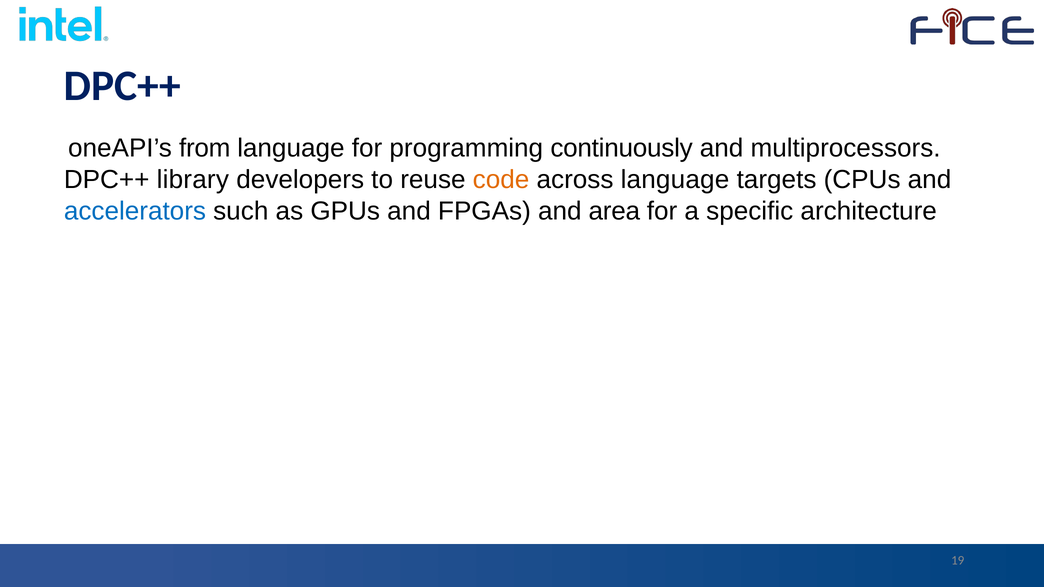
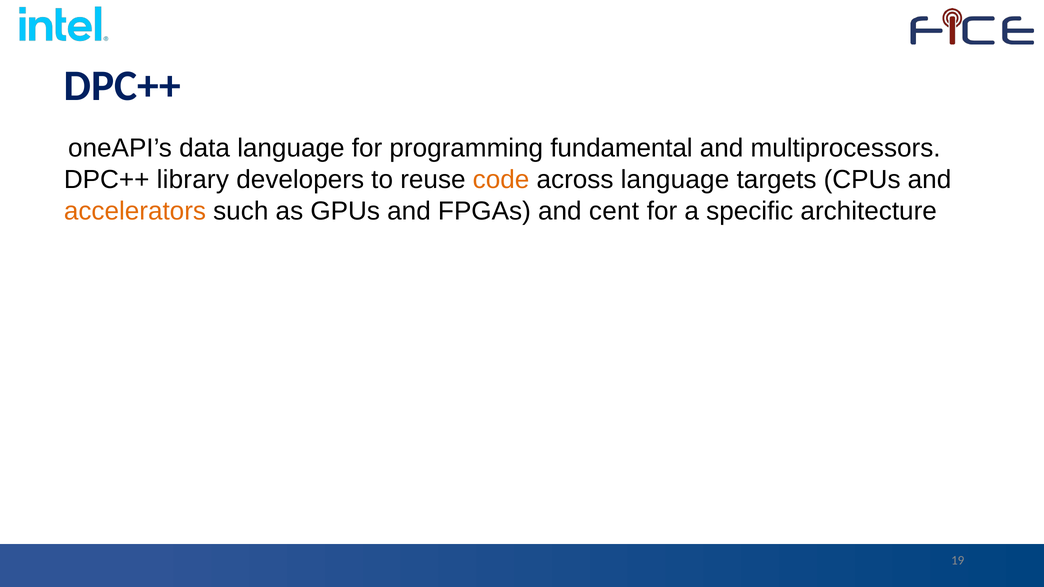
from: from -> data (205, 148)
continuously: continuously -> fundamental (622, 148)
accelerators colour: blue -> orange (135, 211)
area: area -> cent (614, 211)
